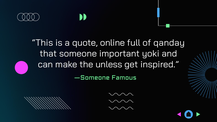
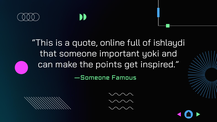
qanday: qanday -> ishlaydi (169, 43)
unless: unless -> points (109, 64)
